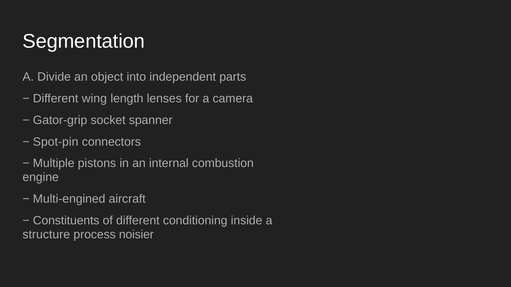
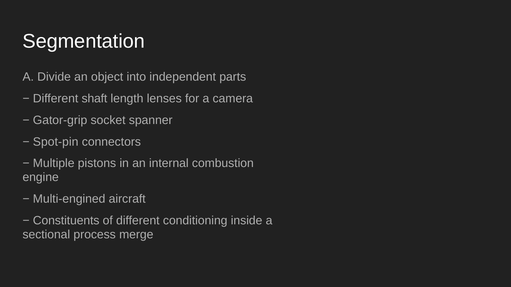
wing: wing -> shaft (94, 99)
structure: structure -> sectional (46, 235)
noisier: noisier -> merge (136, 235)
